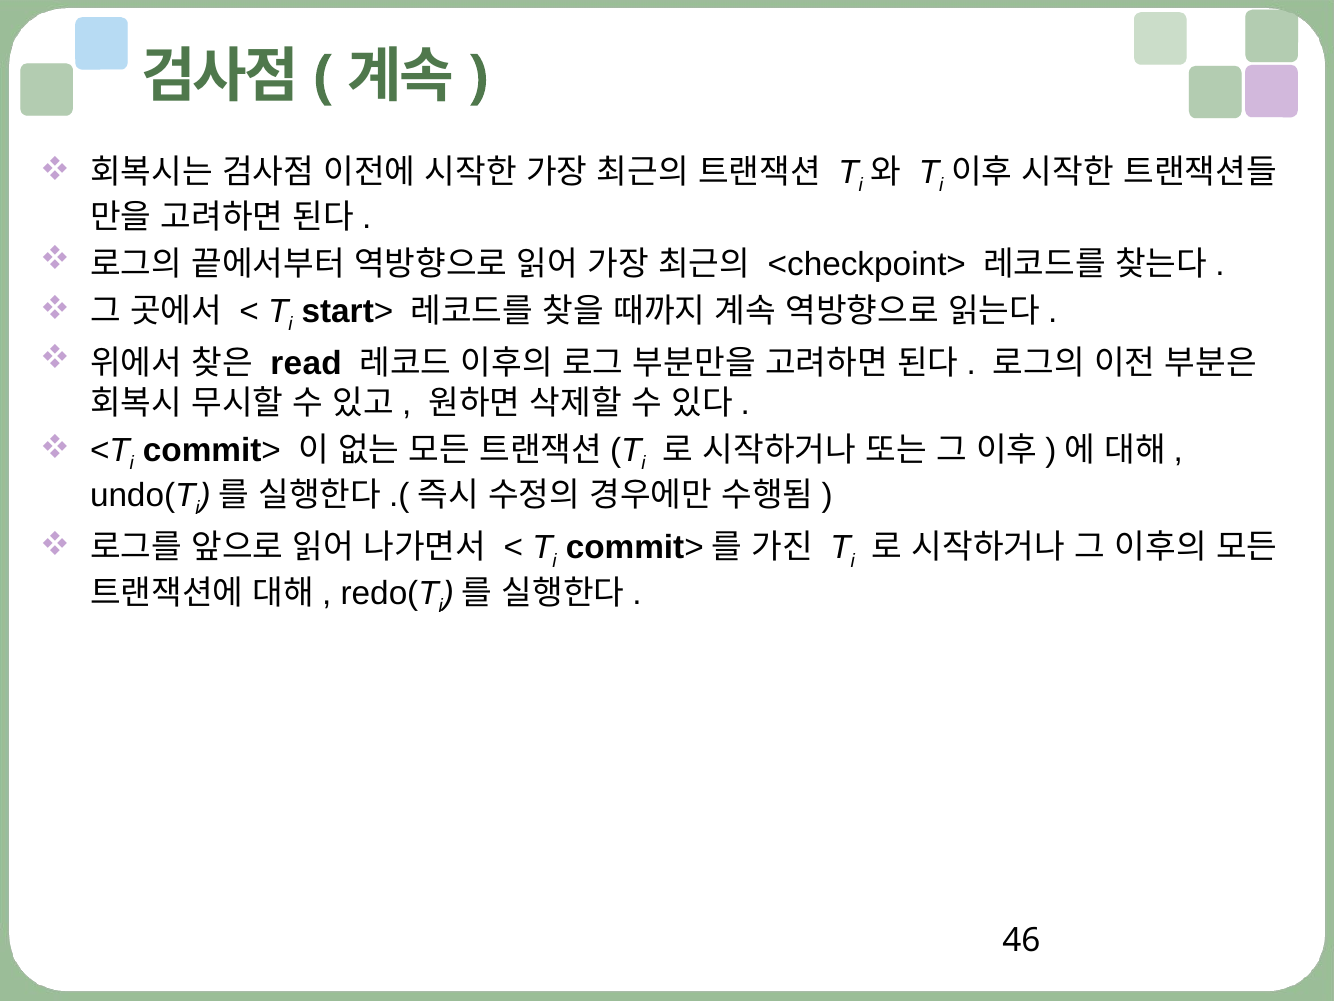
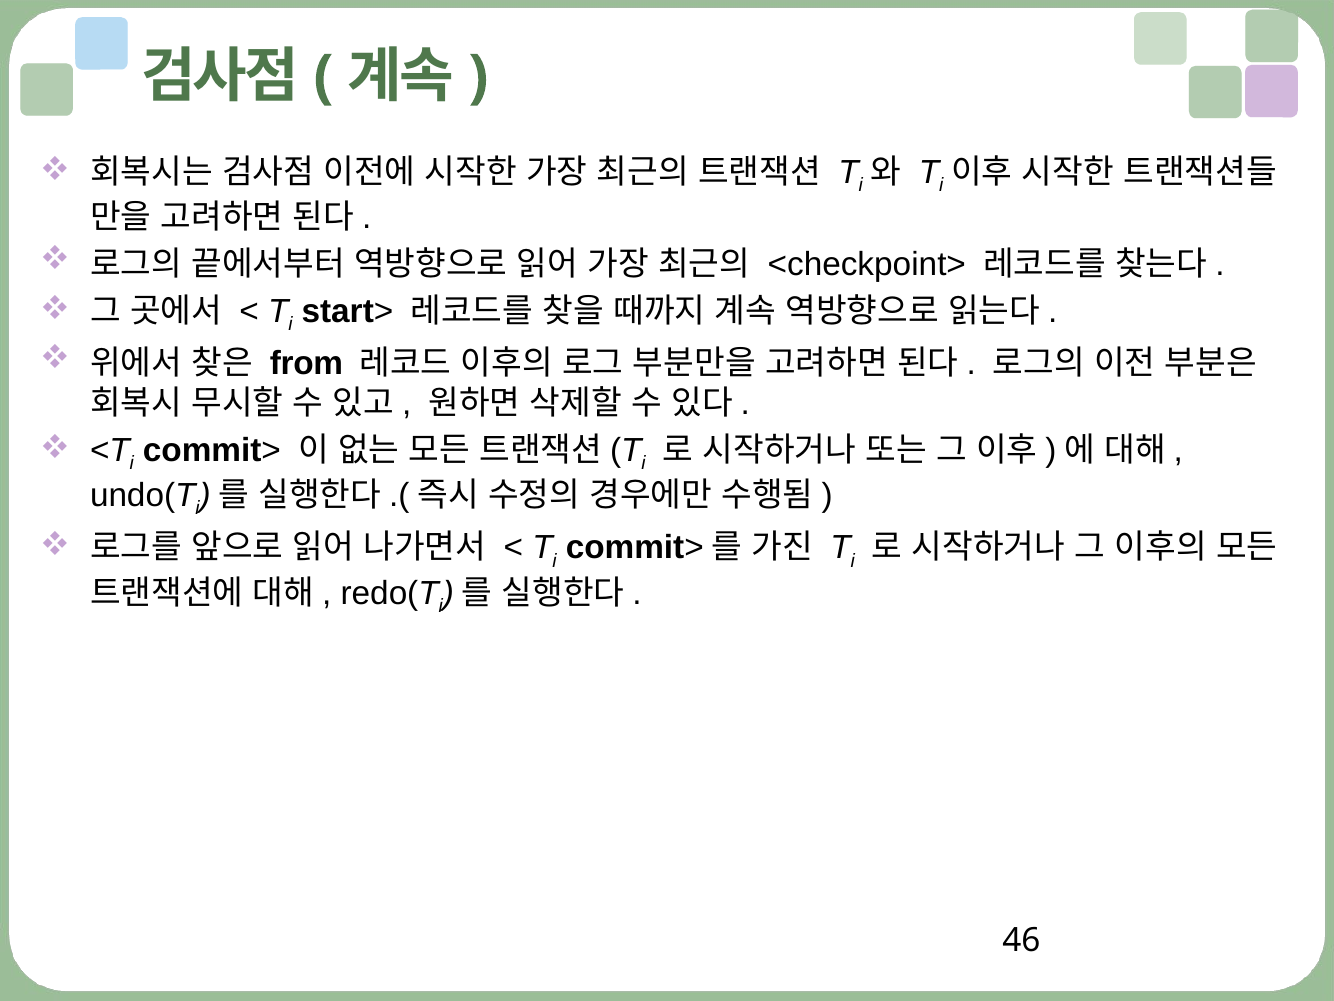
read: read -> from (306, 363)
